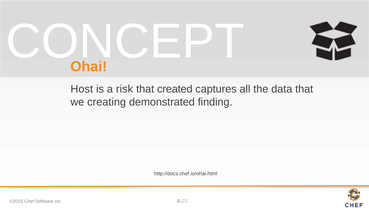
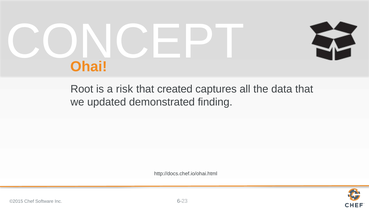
Host: Host -> Root (82, 89)
creating: creating -> updated (107, 102)
